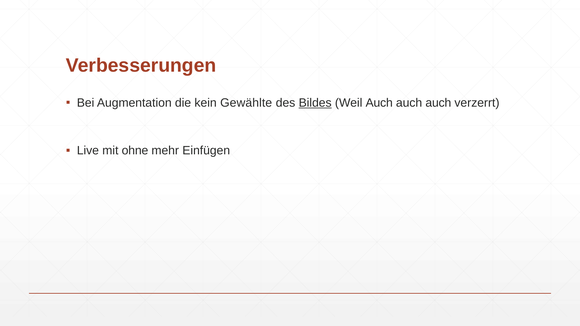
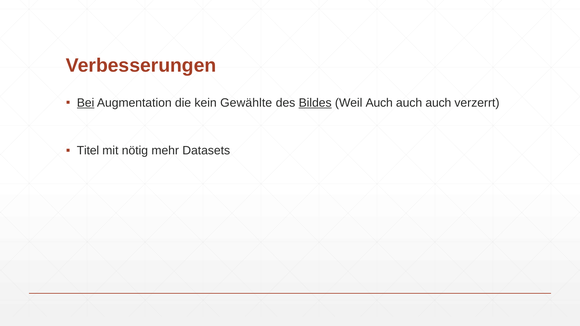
Bei underline: none -> present (86, 103)
Live: Live -> Titel (88, 151)
ohne: ohne -> nötig (135, 151)
Einfügen: Einfügen -> Datasets (206, 151)
